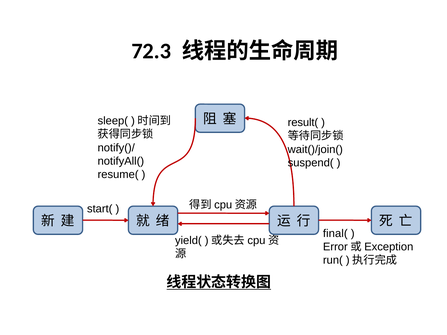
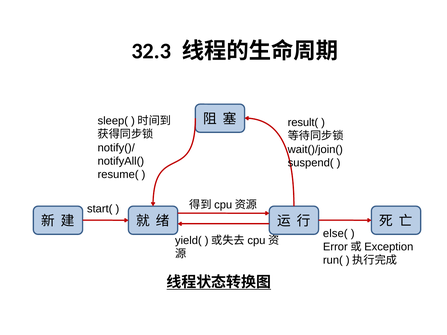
72.3: 72.3 -> 32.3 (151, 51)
final(: final( -> else( (335, 234)
